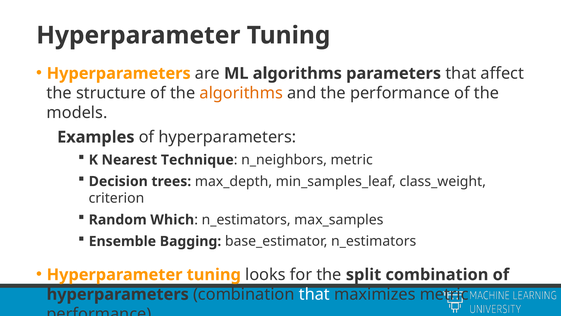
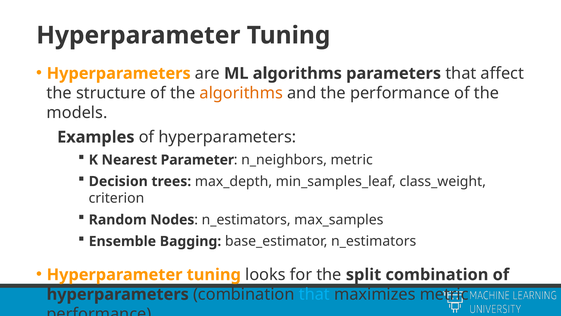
Technique: Technique -> Parameter (197, 160)
Which: Which -> Nodes (172, 220)
that colour: white -> light blue (314, 294)
